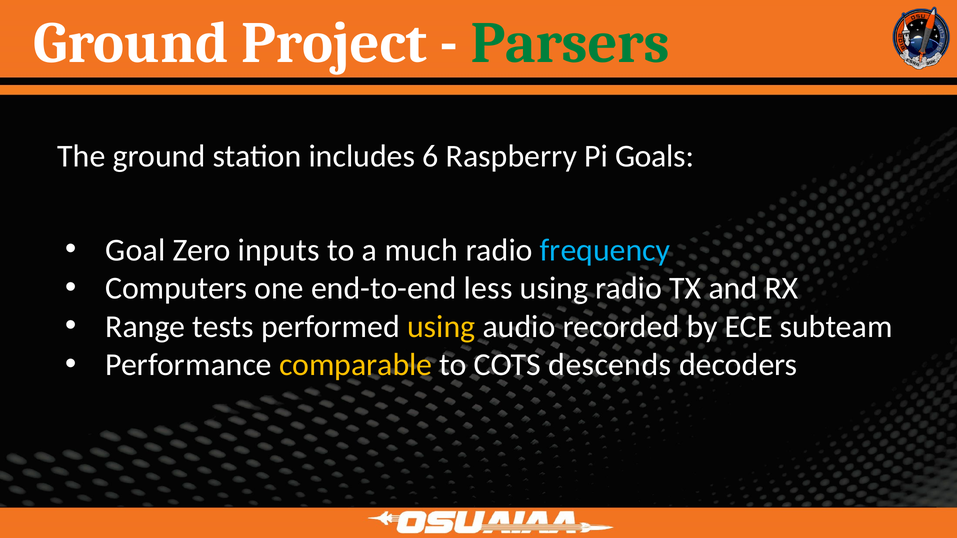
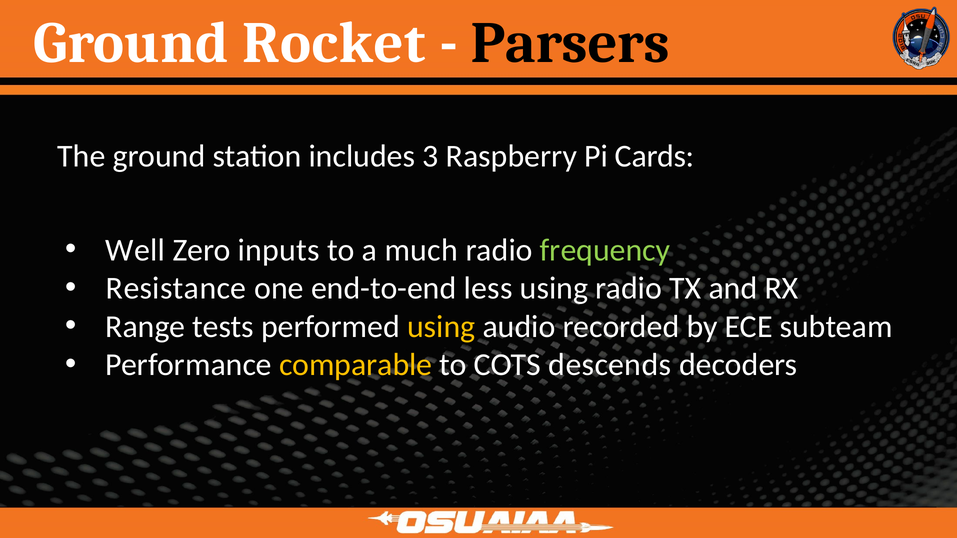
Project: Project -> Rocket (334, 43)
Parsers colour: green -> black (570, 43)
6: 6 -> 3 (431, 157)
Goals: Goals -> Cards (655, 157)
Goal: Goal -> Well (135, 250)
frequency colour: light blue -> light green (605, 250)
Computers: Computers -> Resistance (176, 288)
